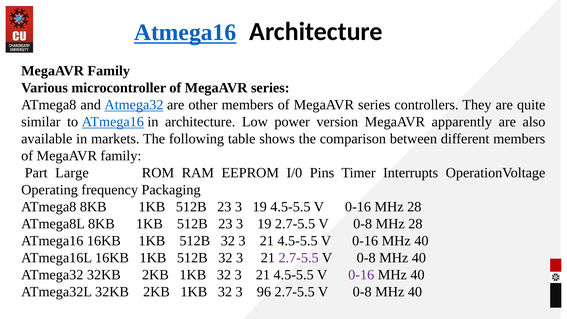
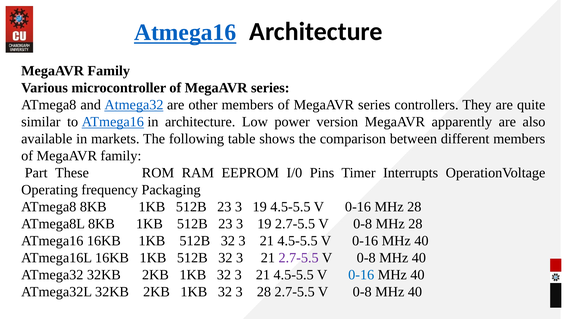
Large: Large -> These (72, 173)
0-16 colour: purple -> blue (361, 275)
3 96: 96 -> 28 (264, 292)
